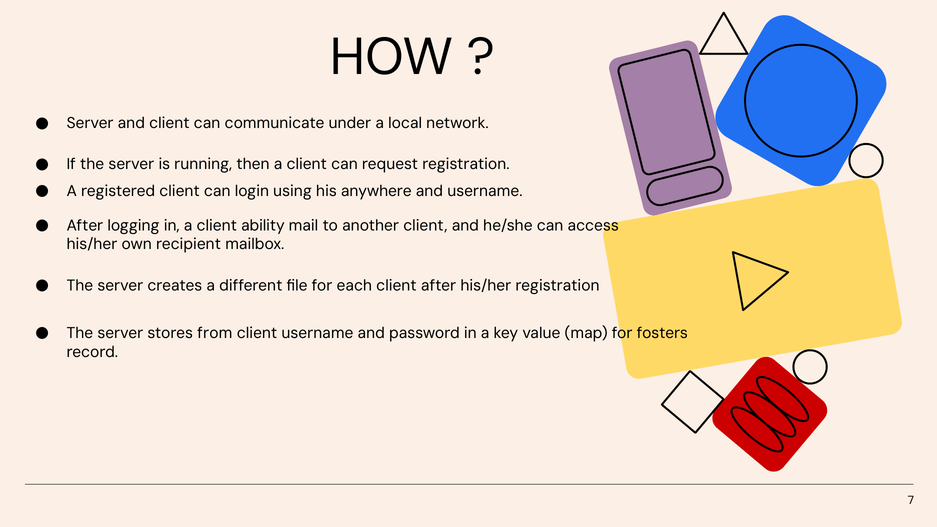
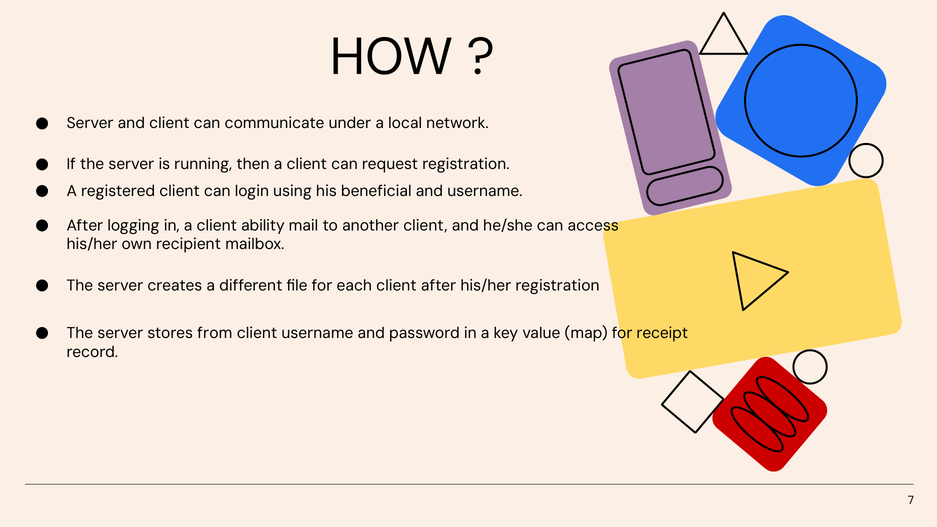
anywhere: anywhere -> beneficial (376, 191)
fosters: fosters -> receipt (662, 333)
